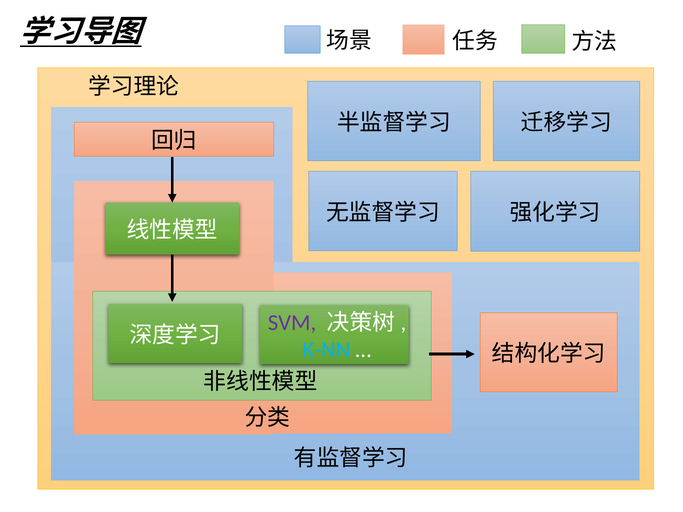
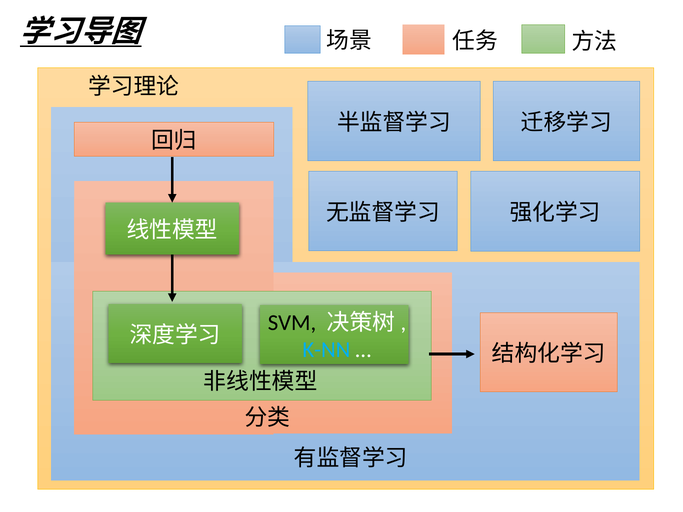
SVM colour: purple -> black (292, 323)
